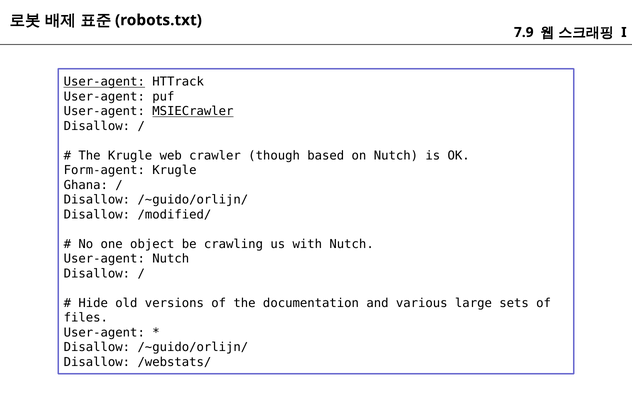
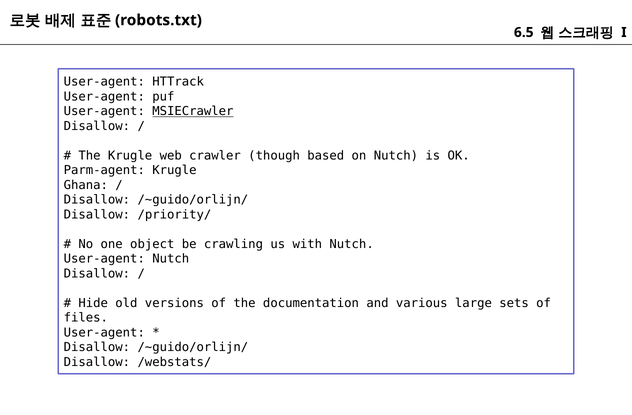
7.9: 7.9 -> 6.5 (524, 32)
User-agent underline: present -> none (104, 82)
Form-agent: Form-agent -> Parm-agent (104, 170)
/modified/: /modified/ -> /priority/ (174, 215)
